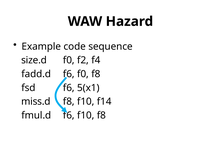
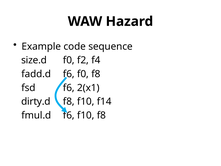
5(x1: 5(x1 -> 2(x1 (88, 88)
miss.d: miss.d -> dirty.d (36, 101)
